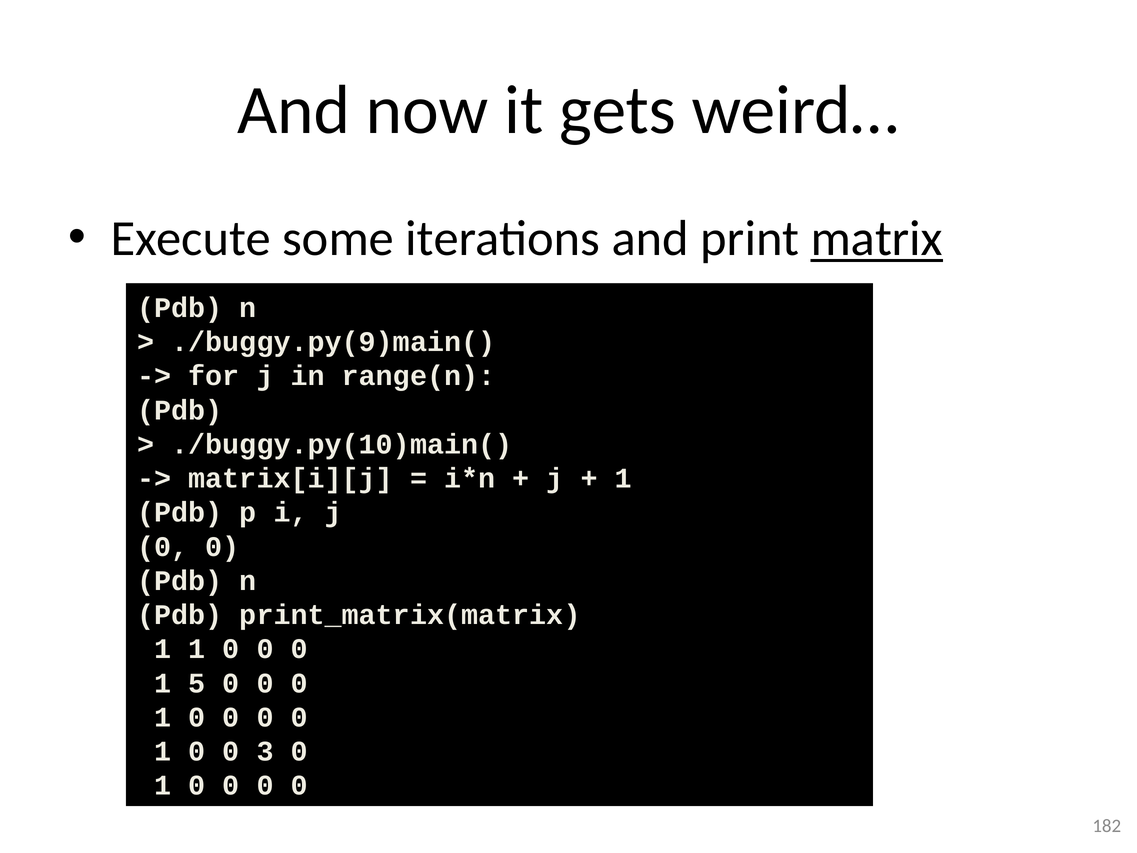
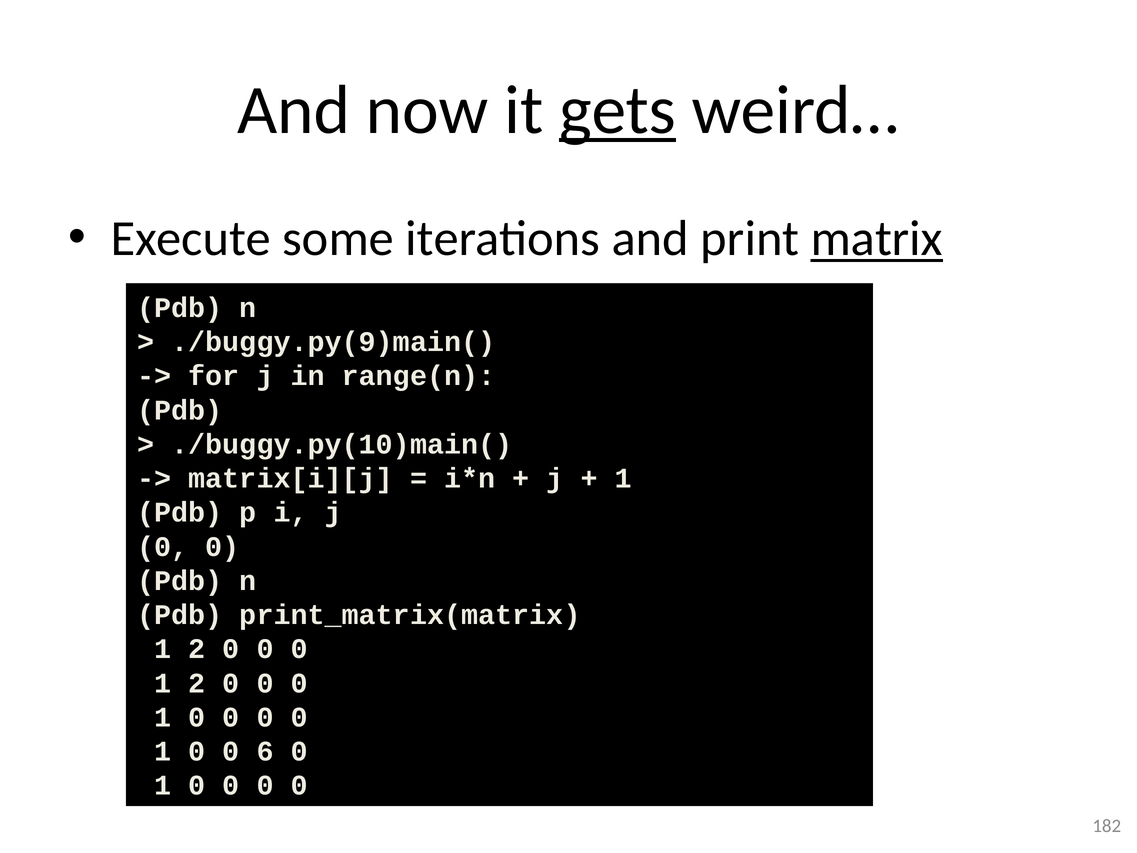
gets underline: none -> present (618, 110)
1: 1 -> 2 (197, 649)
5: 5 -> 2 (197, 683)
3: 3 -> 6 (265, 751)
